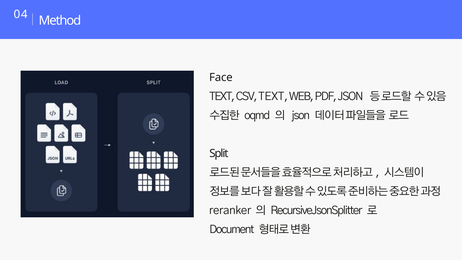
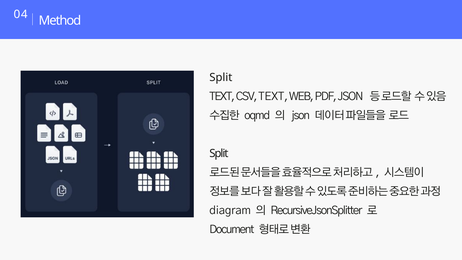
Face: Face -> Split (221, 77)
reranker: reranker -> diagram (230, 210)
